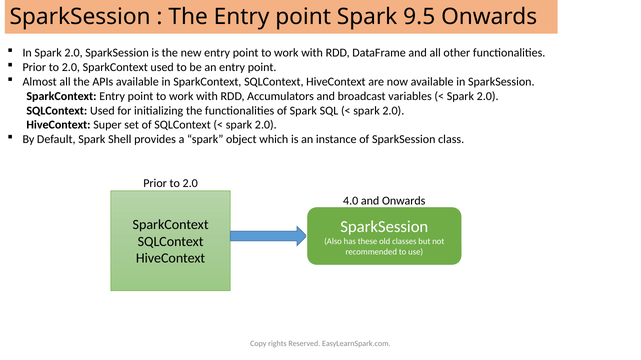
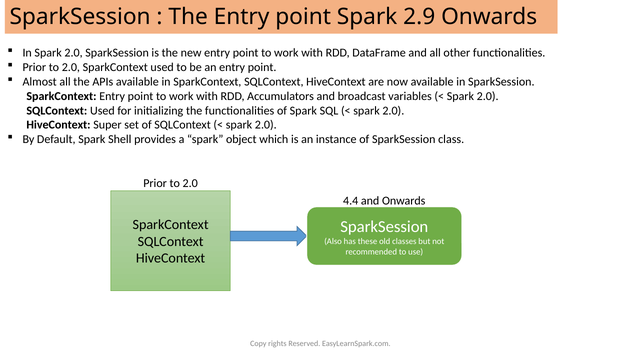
9.5: 9.5 -> 2.9 (419, 17)
4.0: 4.0 -> 4.4 (351, 201)
